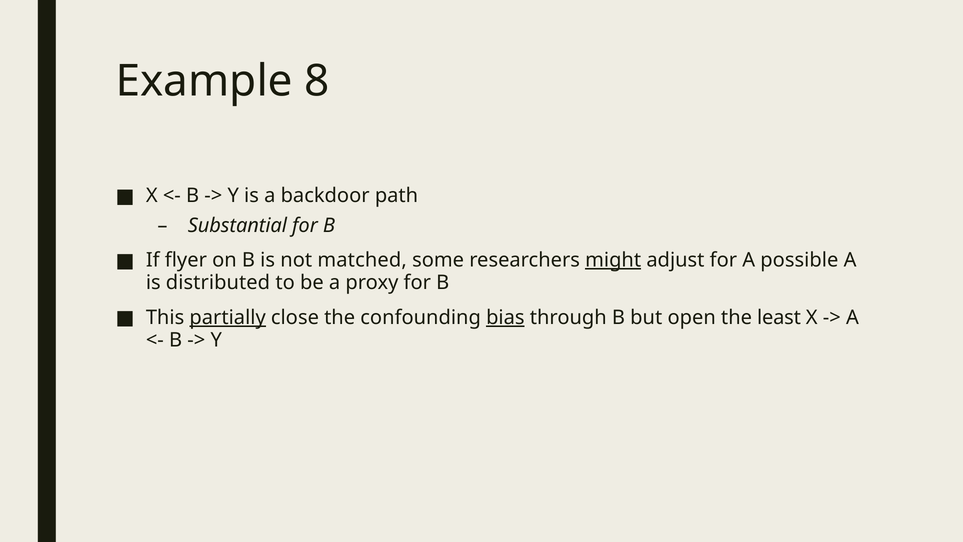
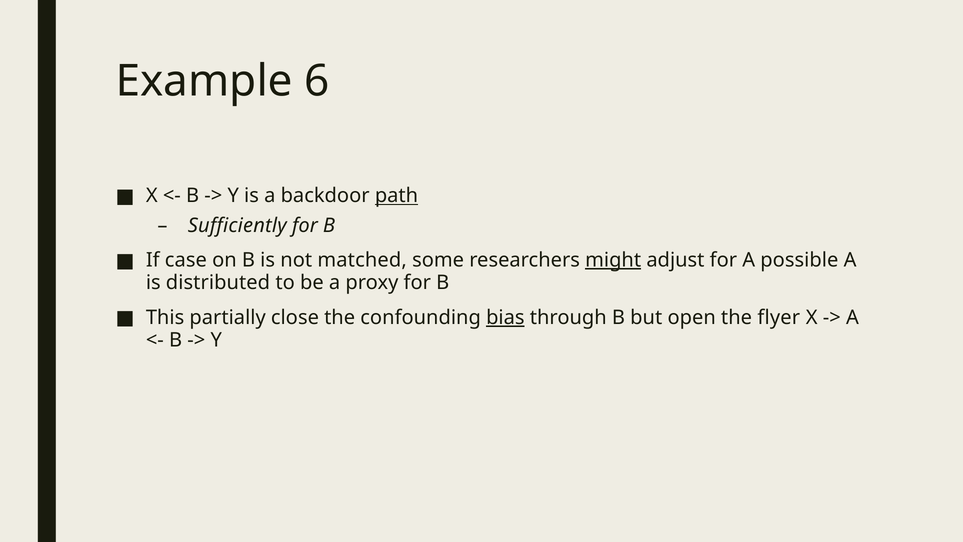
8: 8 -> 6 (317, 81)
path underline: none -> present (396, 196)
Substantial: Substantial -> Sufficiently (237, 225)
flyer: flyer -> case (186, 260)
partially underline: present -> none (228, 317)
least: least -> flyer (779, 317)
